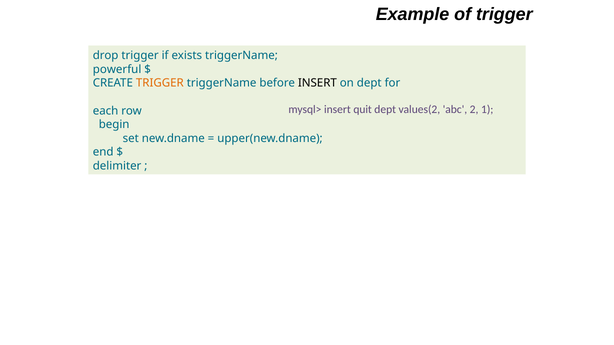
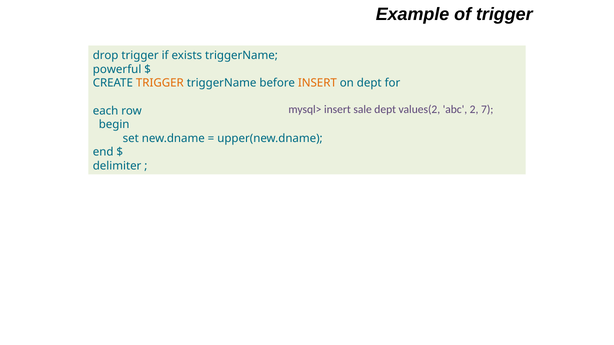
INSERT colour: black -> orange (317, 83)
quit: quit -> sale (363, 110)
1: 1 -> 7 (487, 110)
